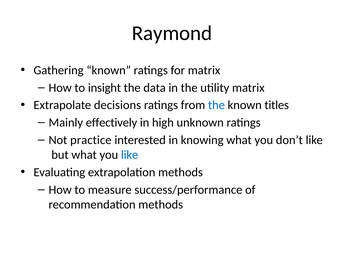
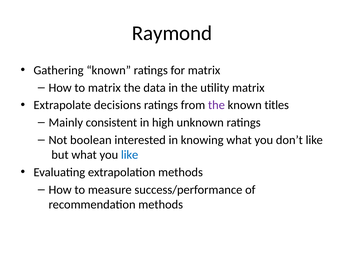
to insight: insight -> matrix (104, 88)
the colour: blue -> purple (216, 105)
effectively: effectively -> consistent (111, 123)
practice: practice -> boolean (91, 140)
